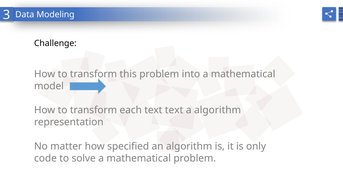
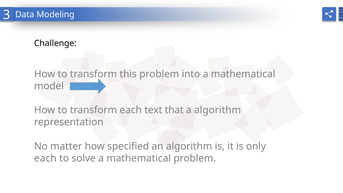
text text: text -> that (174, 110)
code: code -> each (45, 158)
